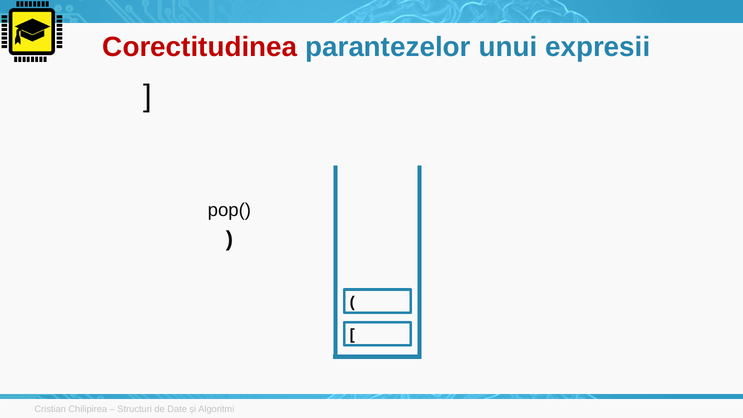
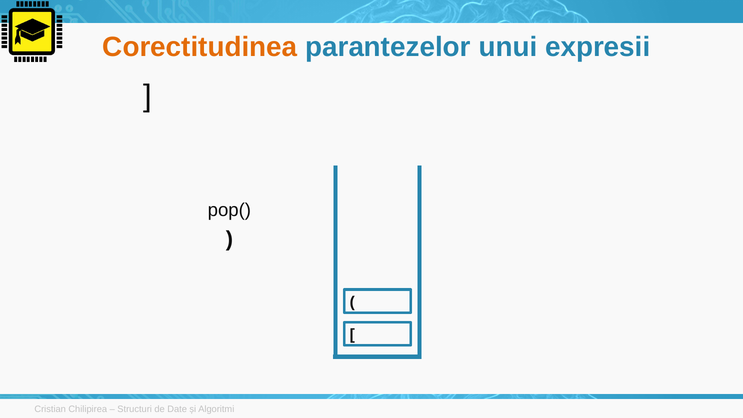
Corectitudinea colour: red -> orange (200, 47)
